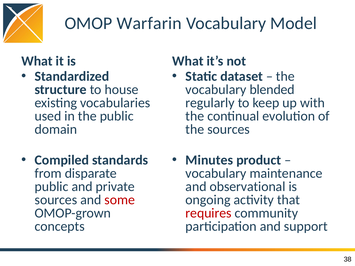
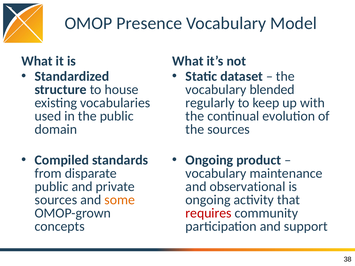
Warfarin: Warfarin -> Presence (149, 23)
Minutes: Minutes -> Ongoing (209, 160)
some colour: red -> orange (120, 200)
